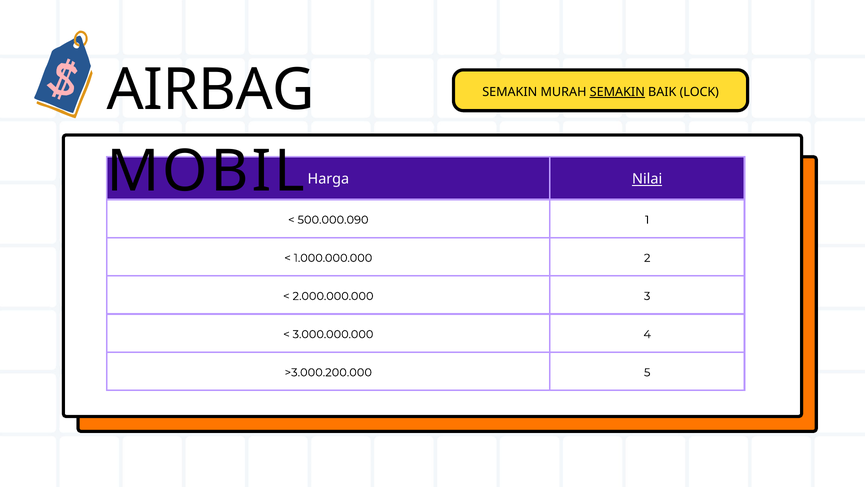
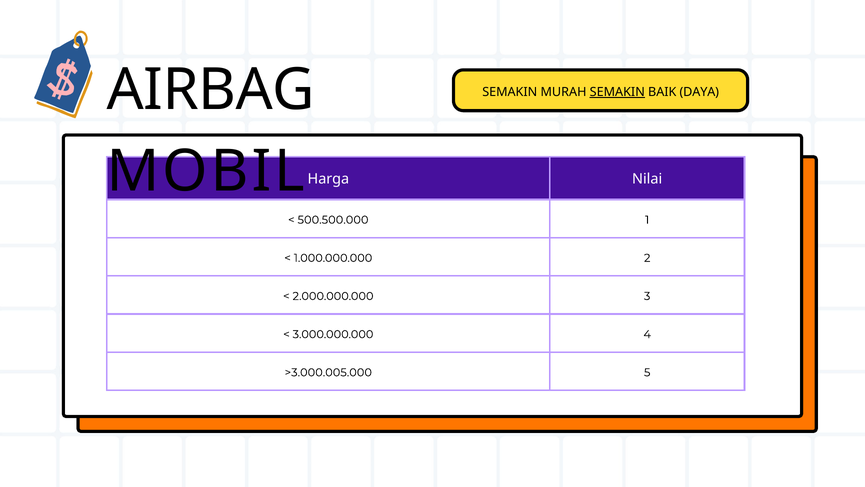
LOCK: LOCK -> DAYA (699, 92)
Nilai underline: present -> none (647, 179)
500.000.090: 500.000.090 -> 500.500.000 (333, 220)
>3.000.200.000: >3.000.200.000 -> >3.000.005.000 (328, 372)
